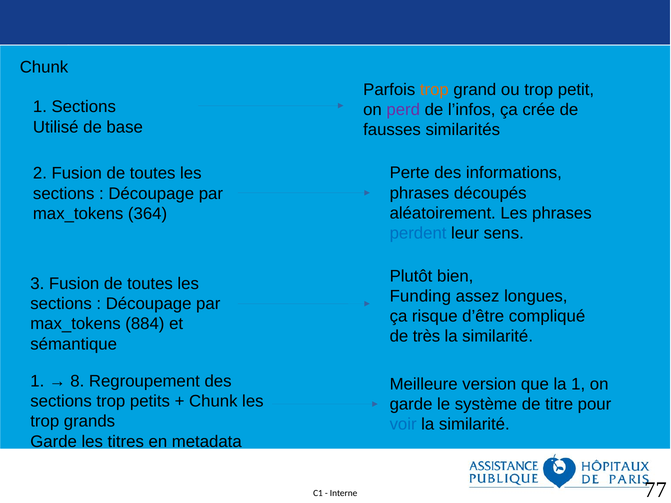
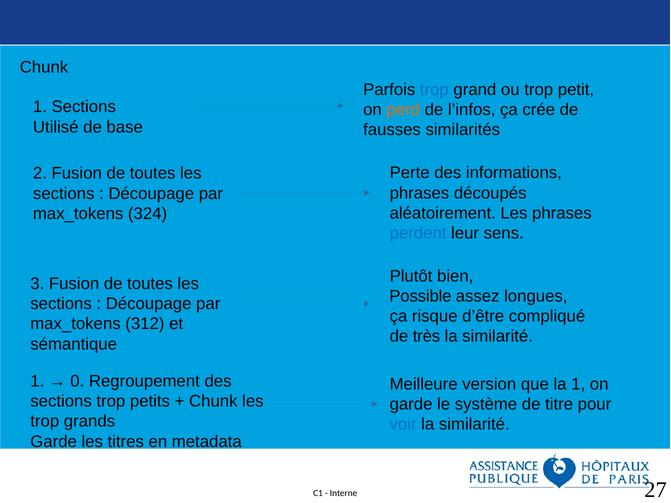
trop colour: orange -> blue (434, 90)
perd colour: purple -> orange (403, 110)
364: 364 -> 324 (148, 214)
Funding: Funding -> Possible (420, 296)
884: 884 -> 312 (145, 324)
8: 8 -> 0 (77, 381)
77: 77 -> 27 (656, 490)
